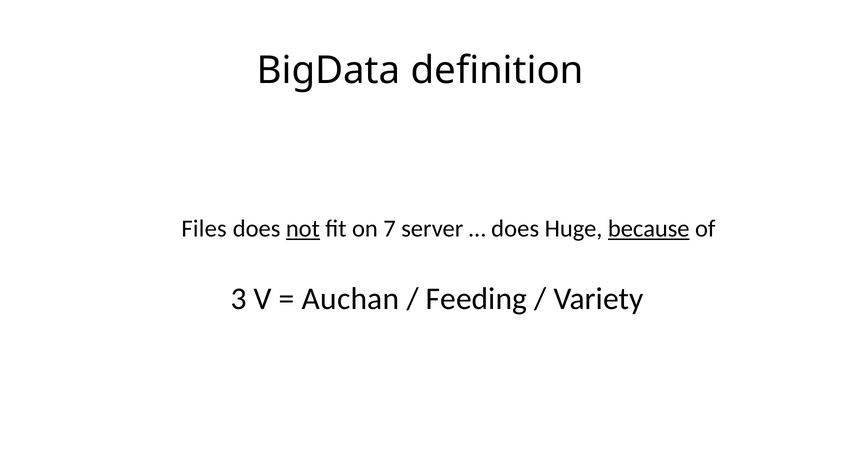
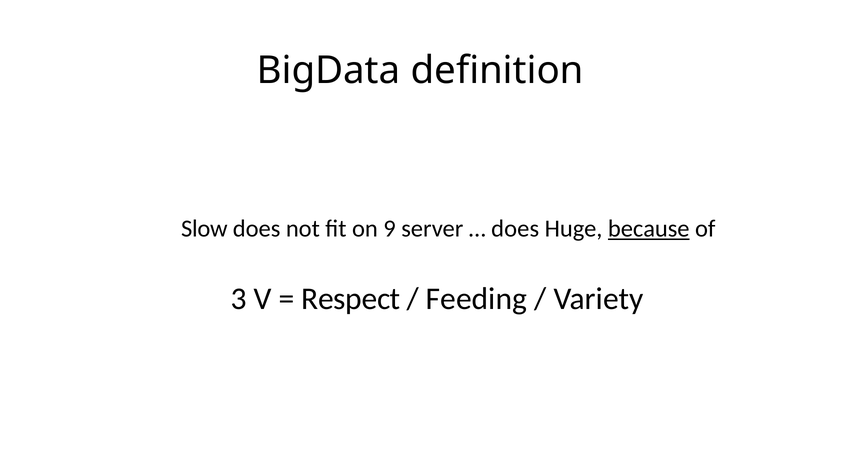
Files: Files -> Slow (204, 229)
not underline: present -> none (303, 229)
7: 7 -> 9 (390, 229)
Auchan: Auchan -> Respect (351, 299)
